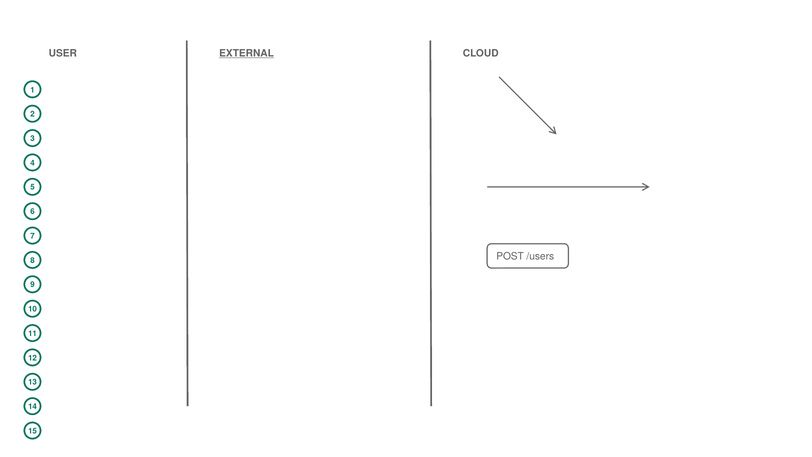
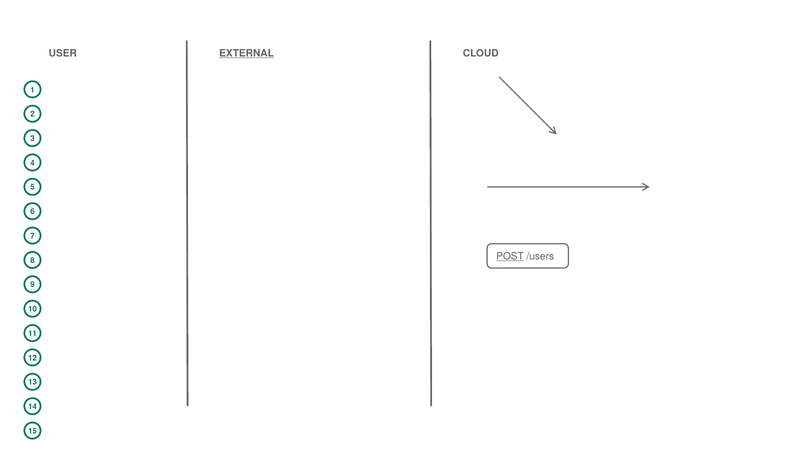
POST underline: none -> present (510, 256)
